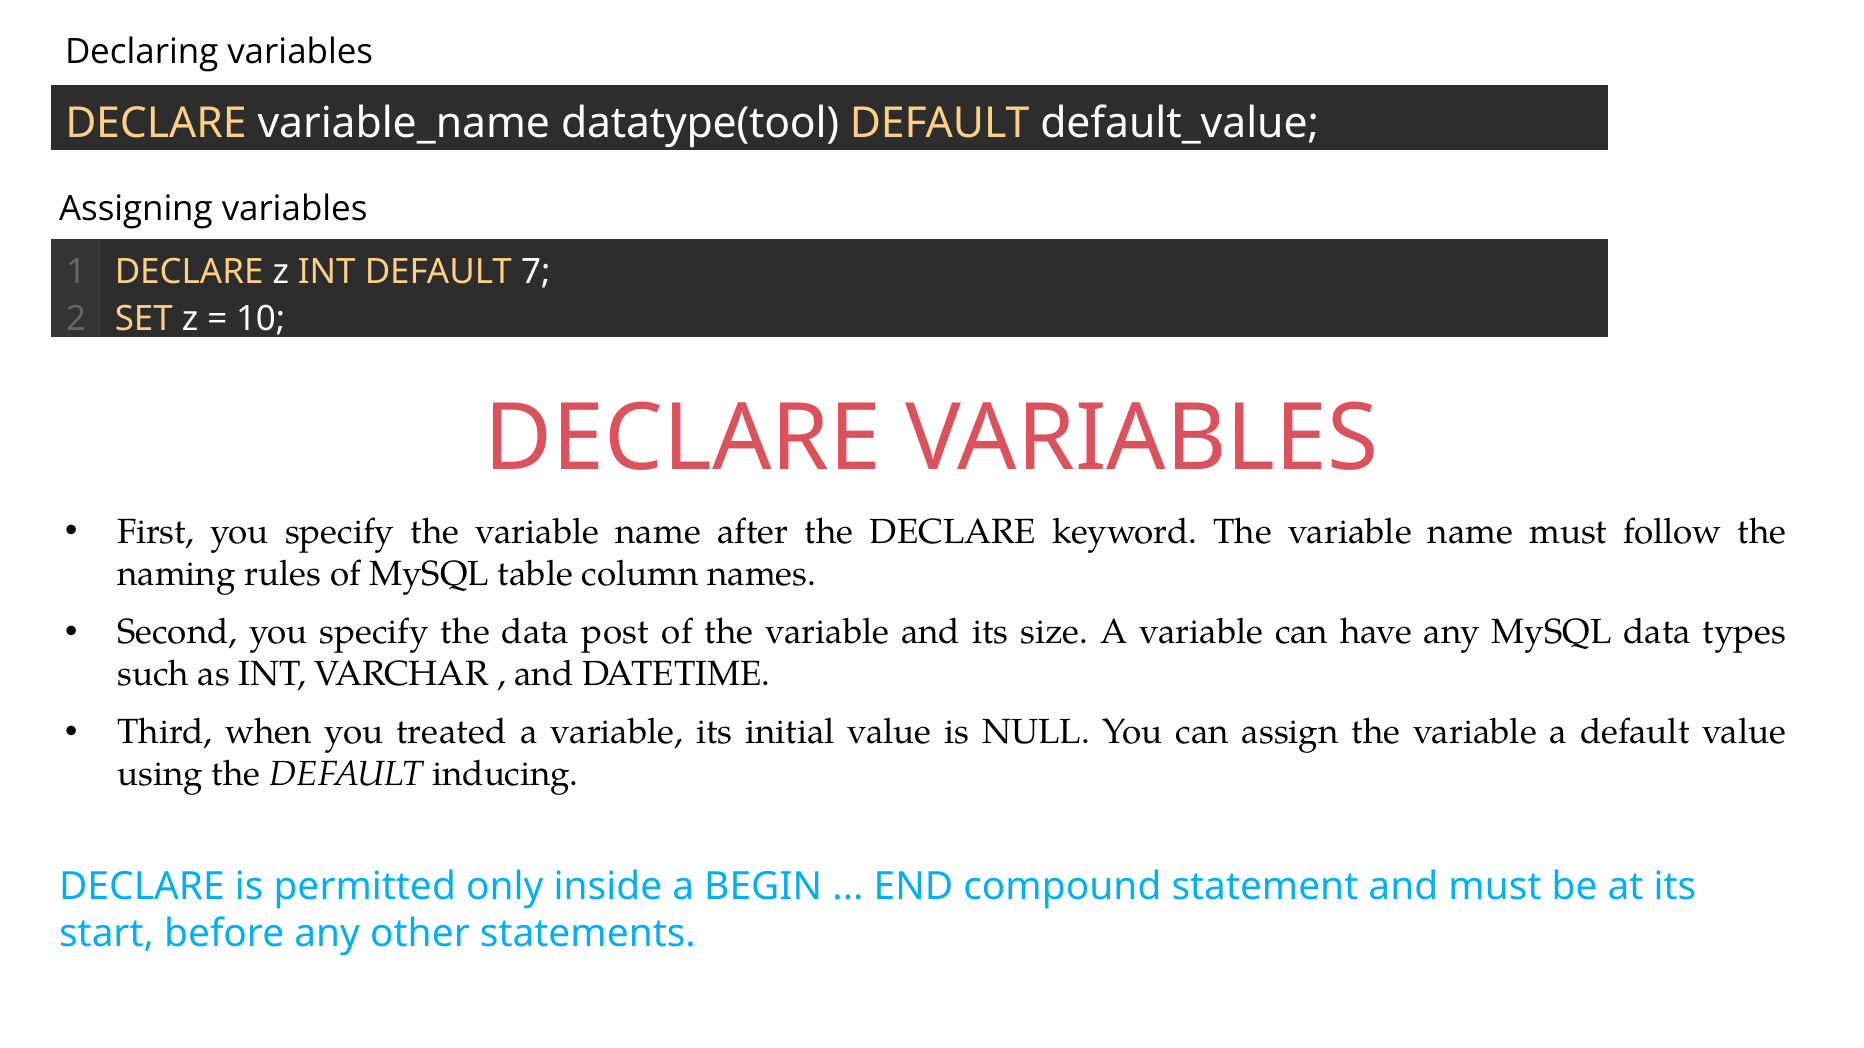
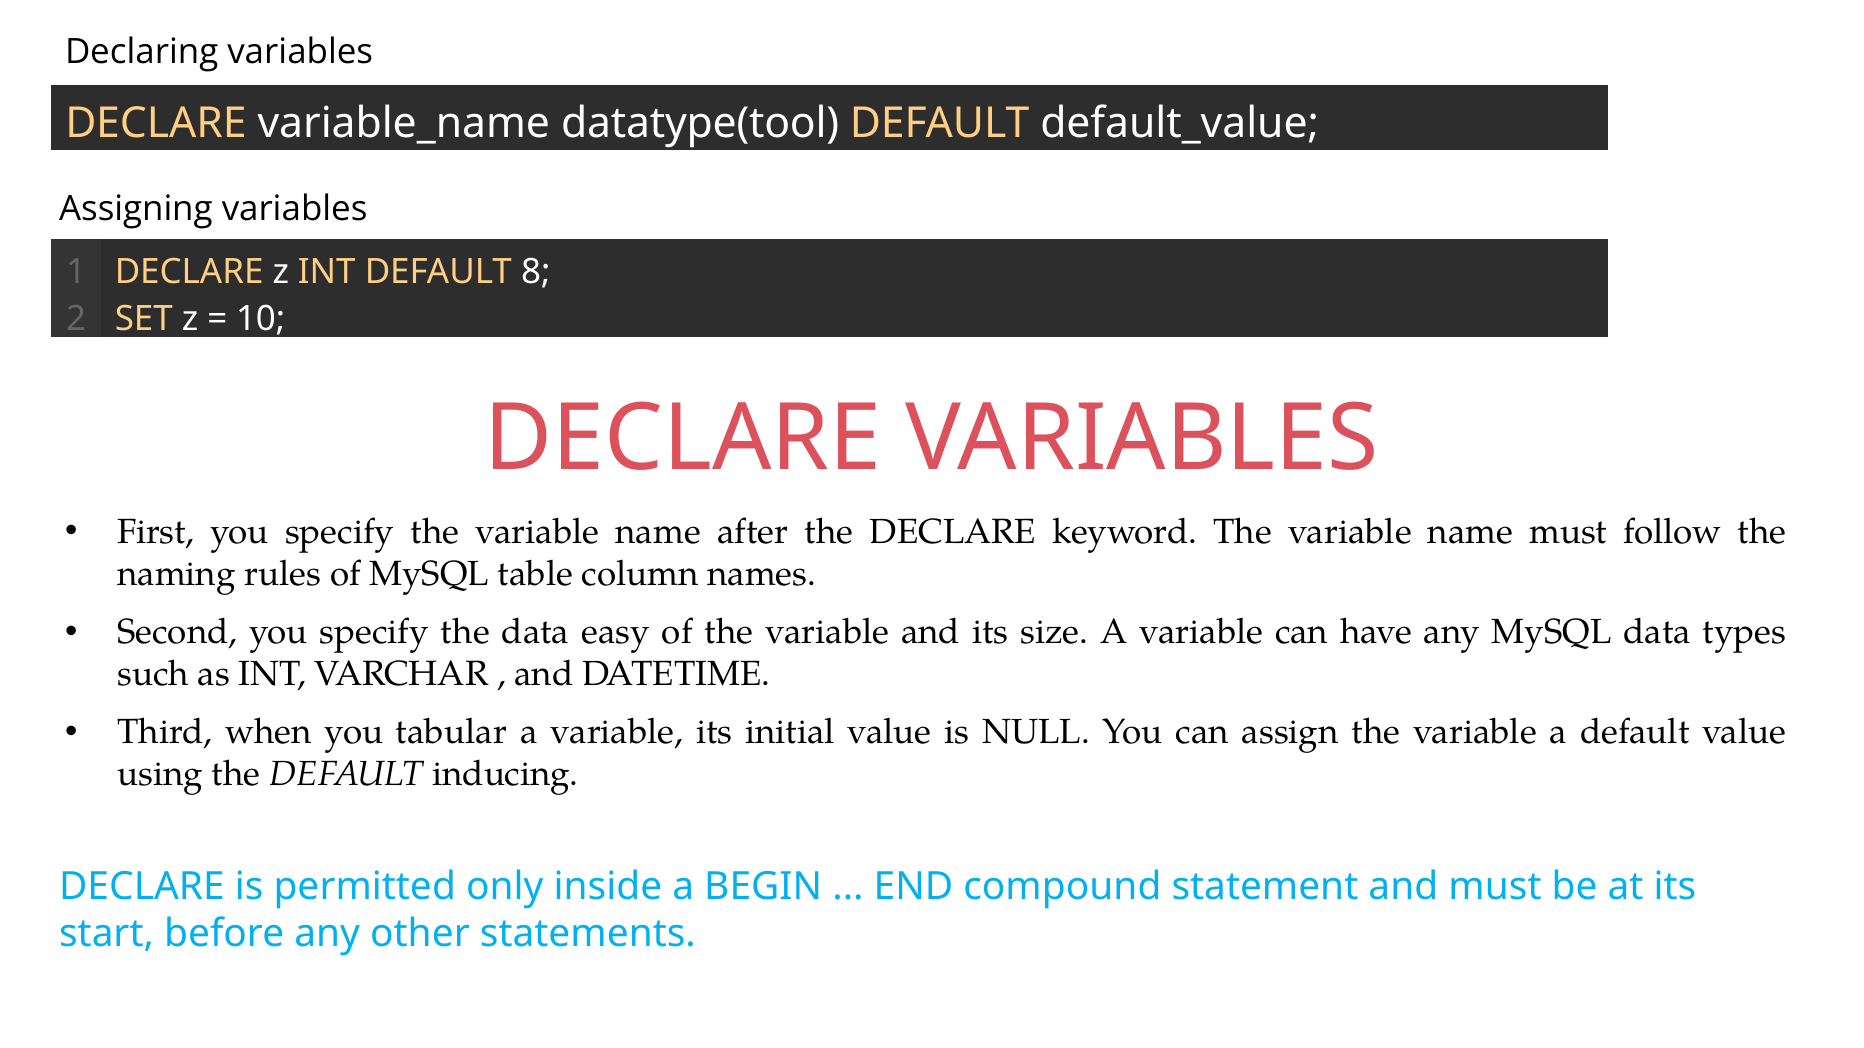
7: 7 -> 8 (536, 272)
post: post -> easy (616, 633)
treated: treated -> tabular (452, 733)
